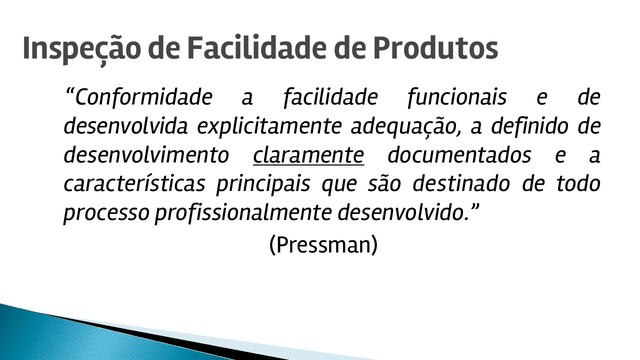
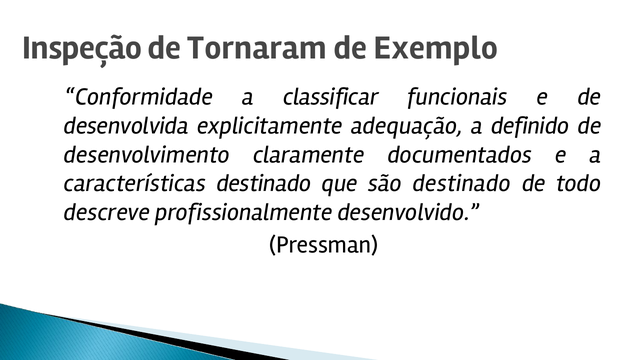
de Facilidade: Facilidade -> Tornaram (257, 48)
Produtos: Produtos -> Exemplo (436, 48)
a facilidade: facilidade -> classificar (331, 97)
claramente underline: present -> none (309, 155)
características principais: principais -> destinado (264, 184)
processo: processo -> descreve (107, 212)
